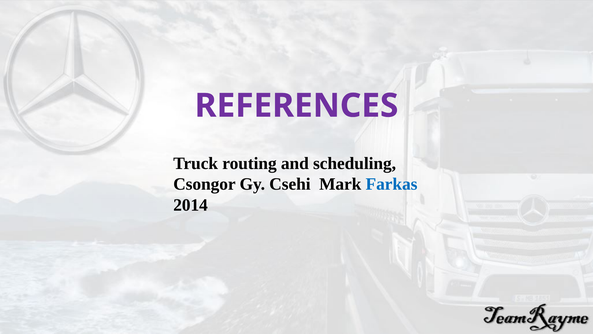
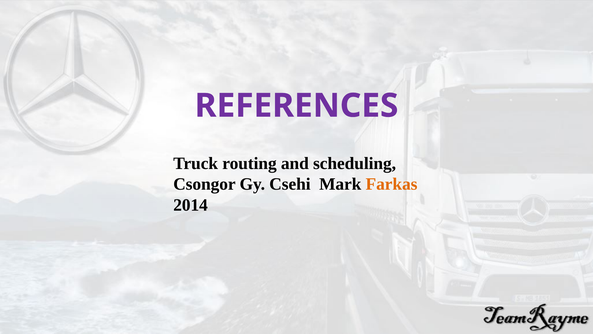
Farkas colour: blue -> orange (392, 184)
